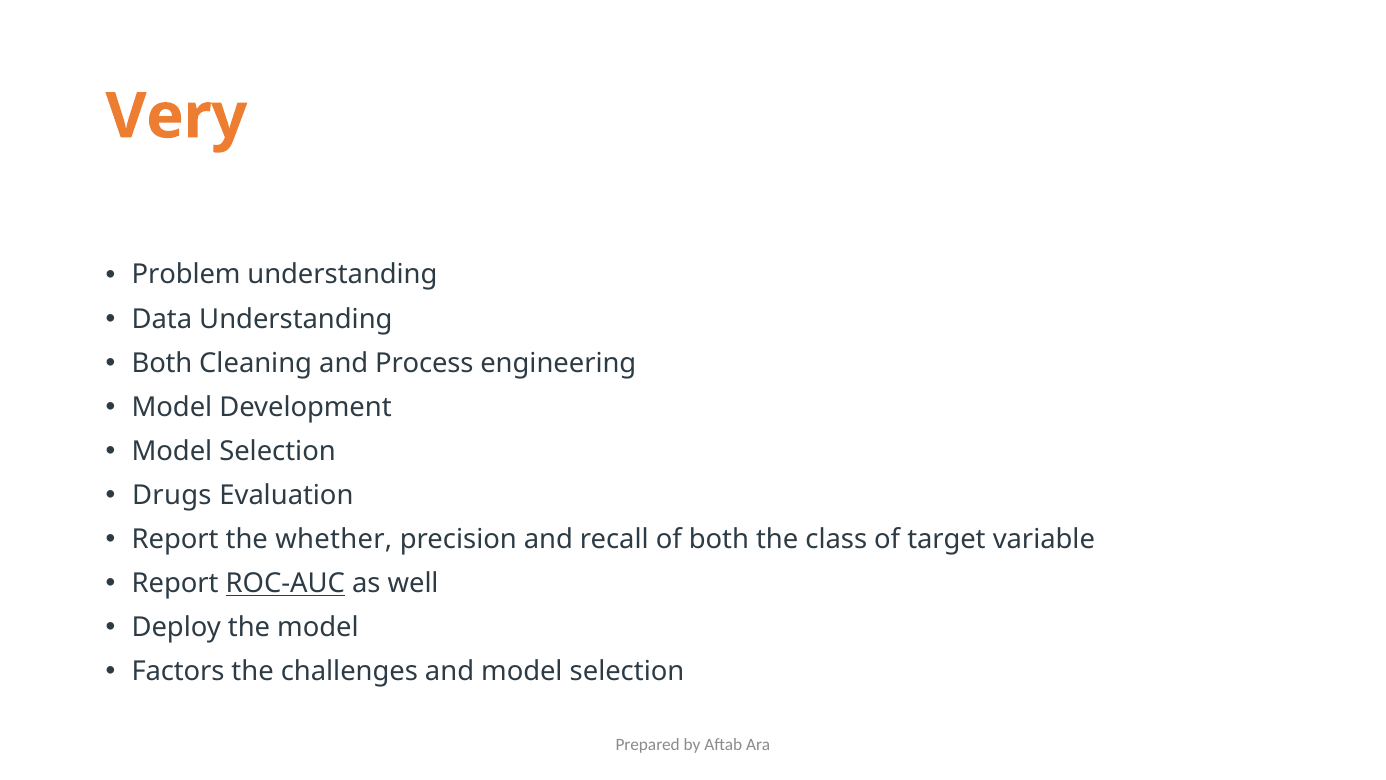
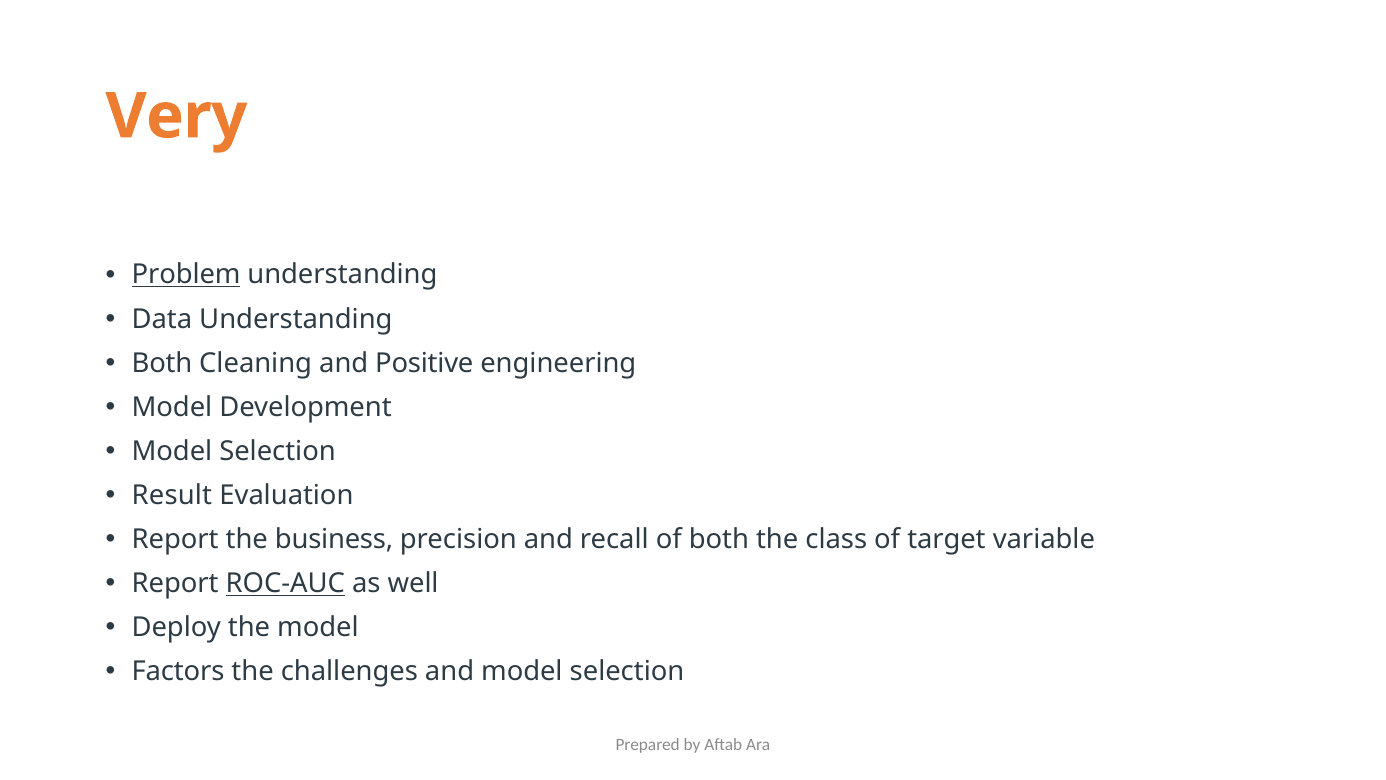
Problem underline: none -> present (186, 275)
Process: Process -> Positive (424, 363)
Drugs: Drugs -> Result (172, 495)
whether: whether -> business (334, 539)
